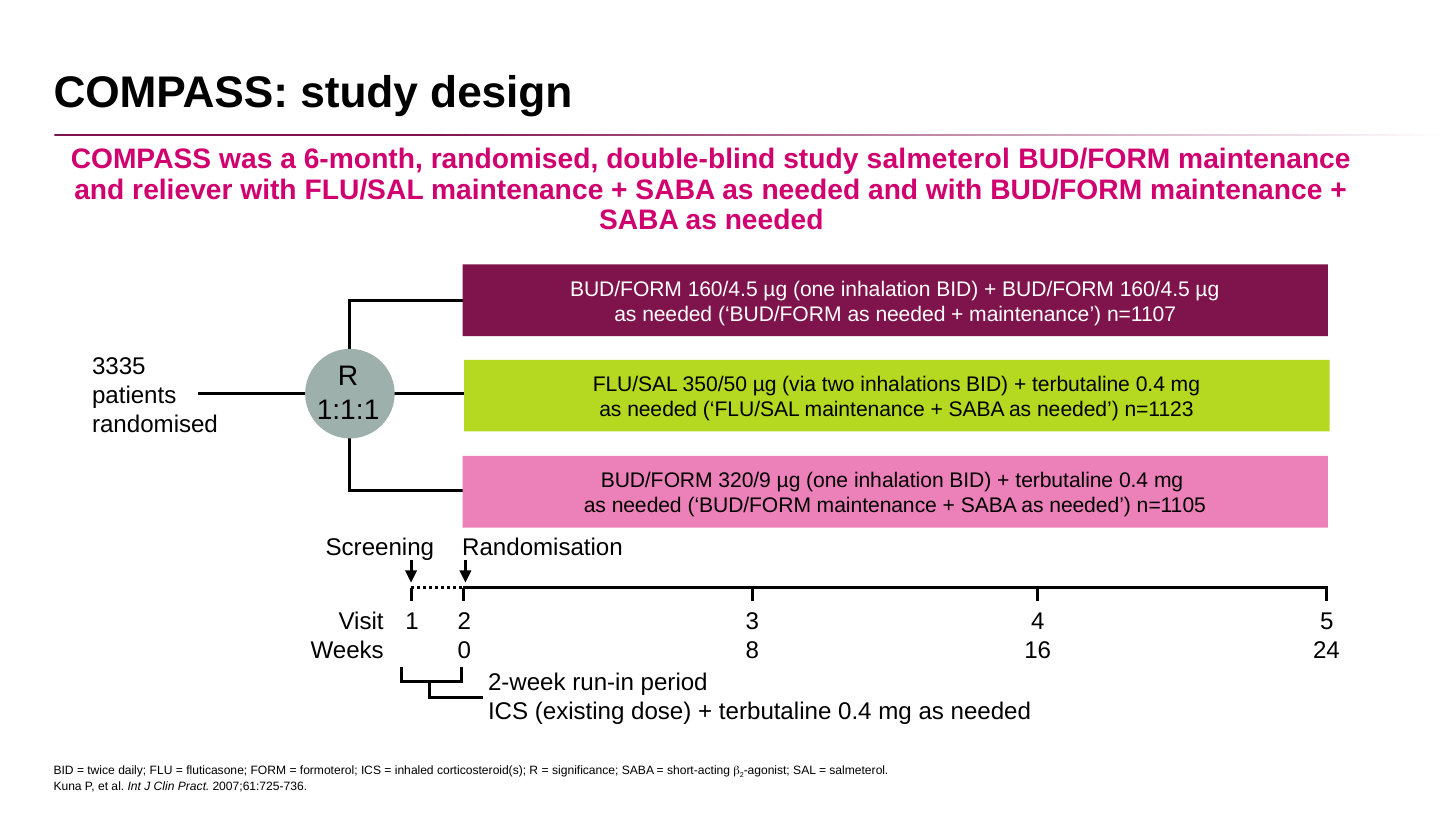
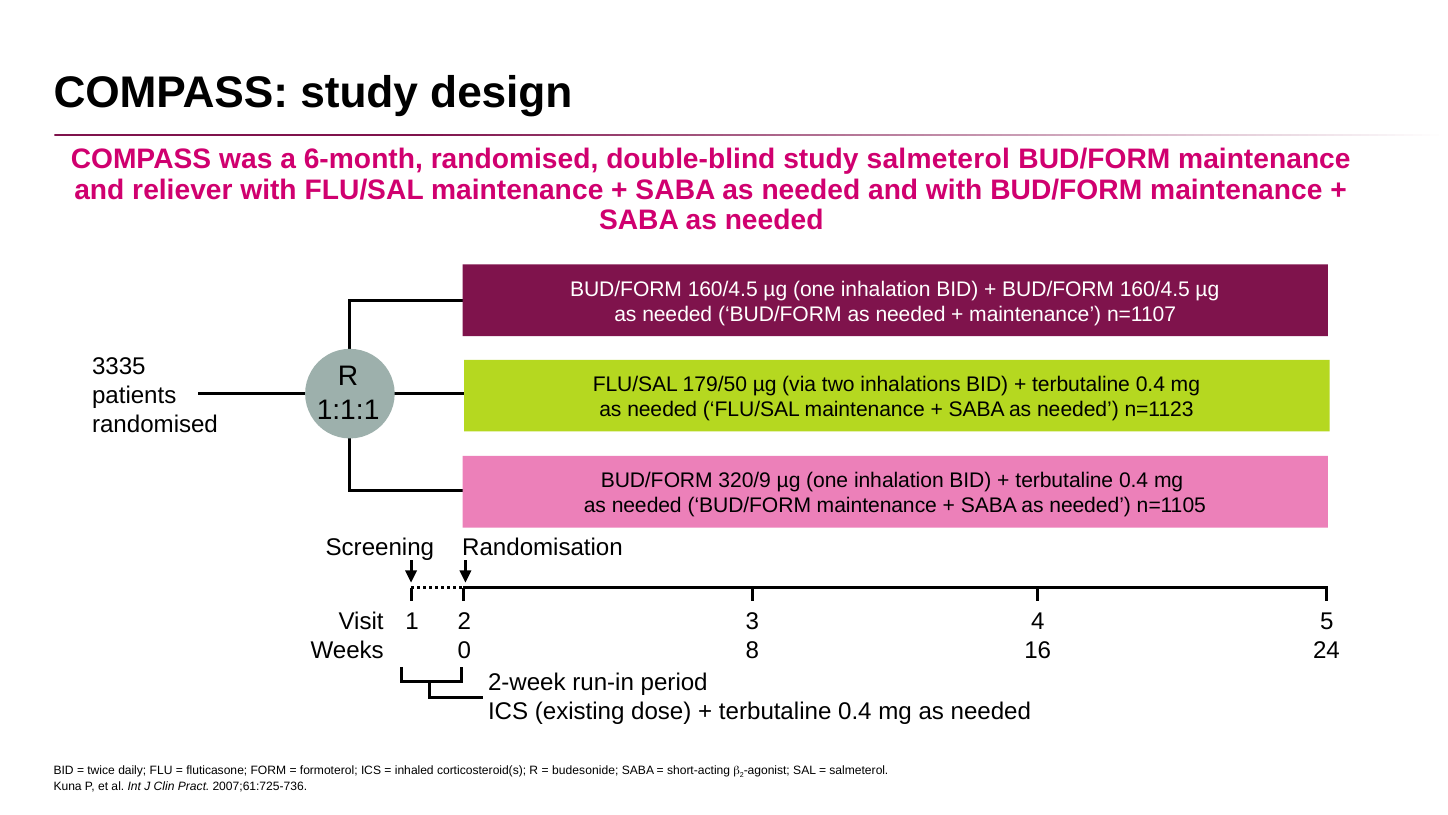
350/50: 350/50 -> 179/50 (715, 384)
significance: significance -> budesonide (585, 770)
